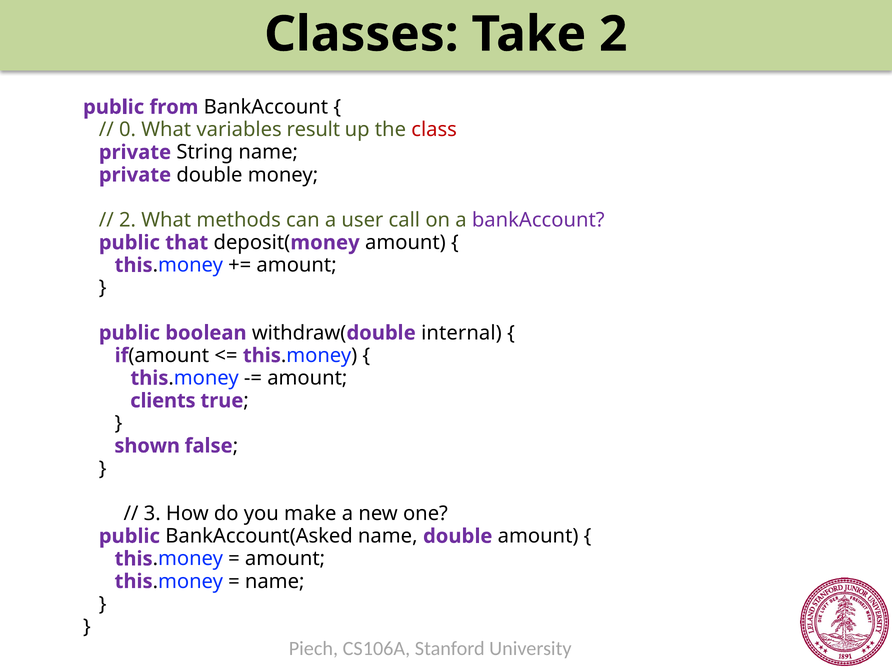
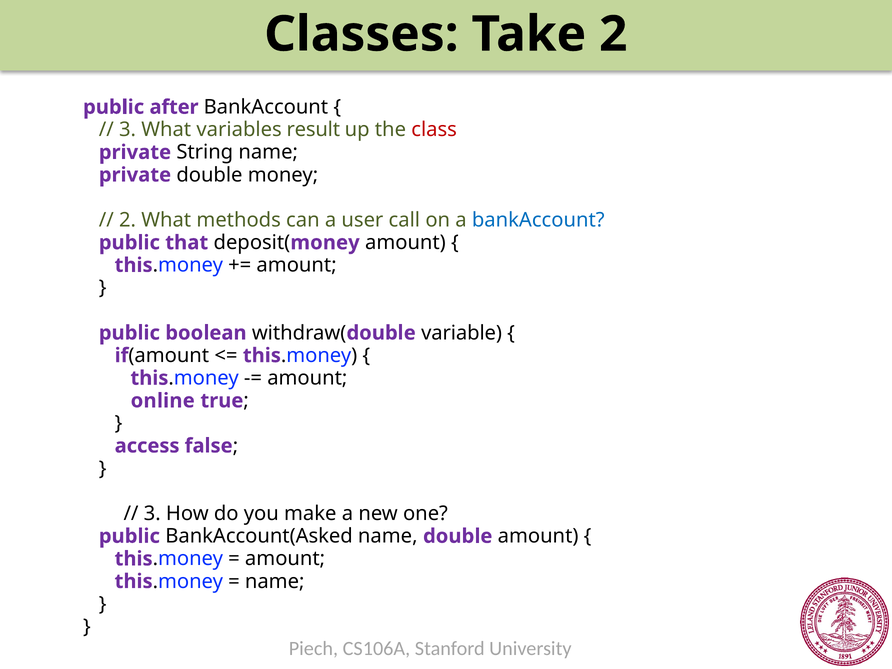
from: from -> after (174, 107)
0: 0 -> 3 (128, 130)
bankAccount colour: purple -> blue (538, 220)
internal: internal -> variable (462, 333)
clients: clients -> online (163, 401)
shown: shown -> access (147, 446)
